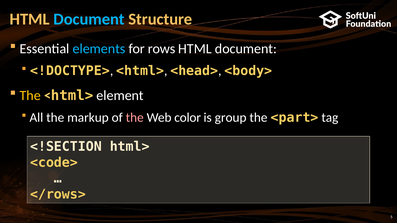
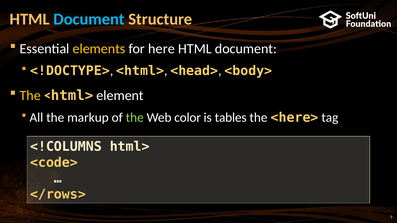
elements colour: light blue -> yellow (99, 49)
rows: rows -> here (161, 49)
the colour: pink -> light green (135, 118)
group: group -> tables (231, 118)
<part>: <part> -> <here> (295, 118)
<!SECTION: <!SECTION -> <!COLUMNS (66, 147)
